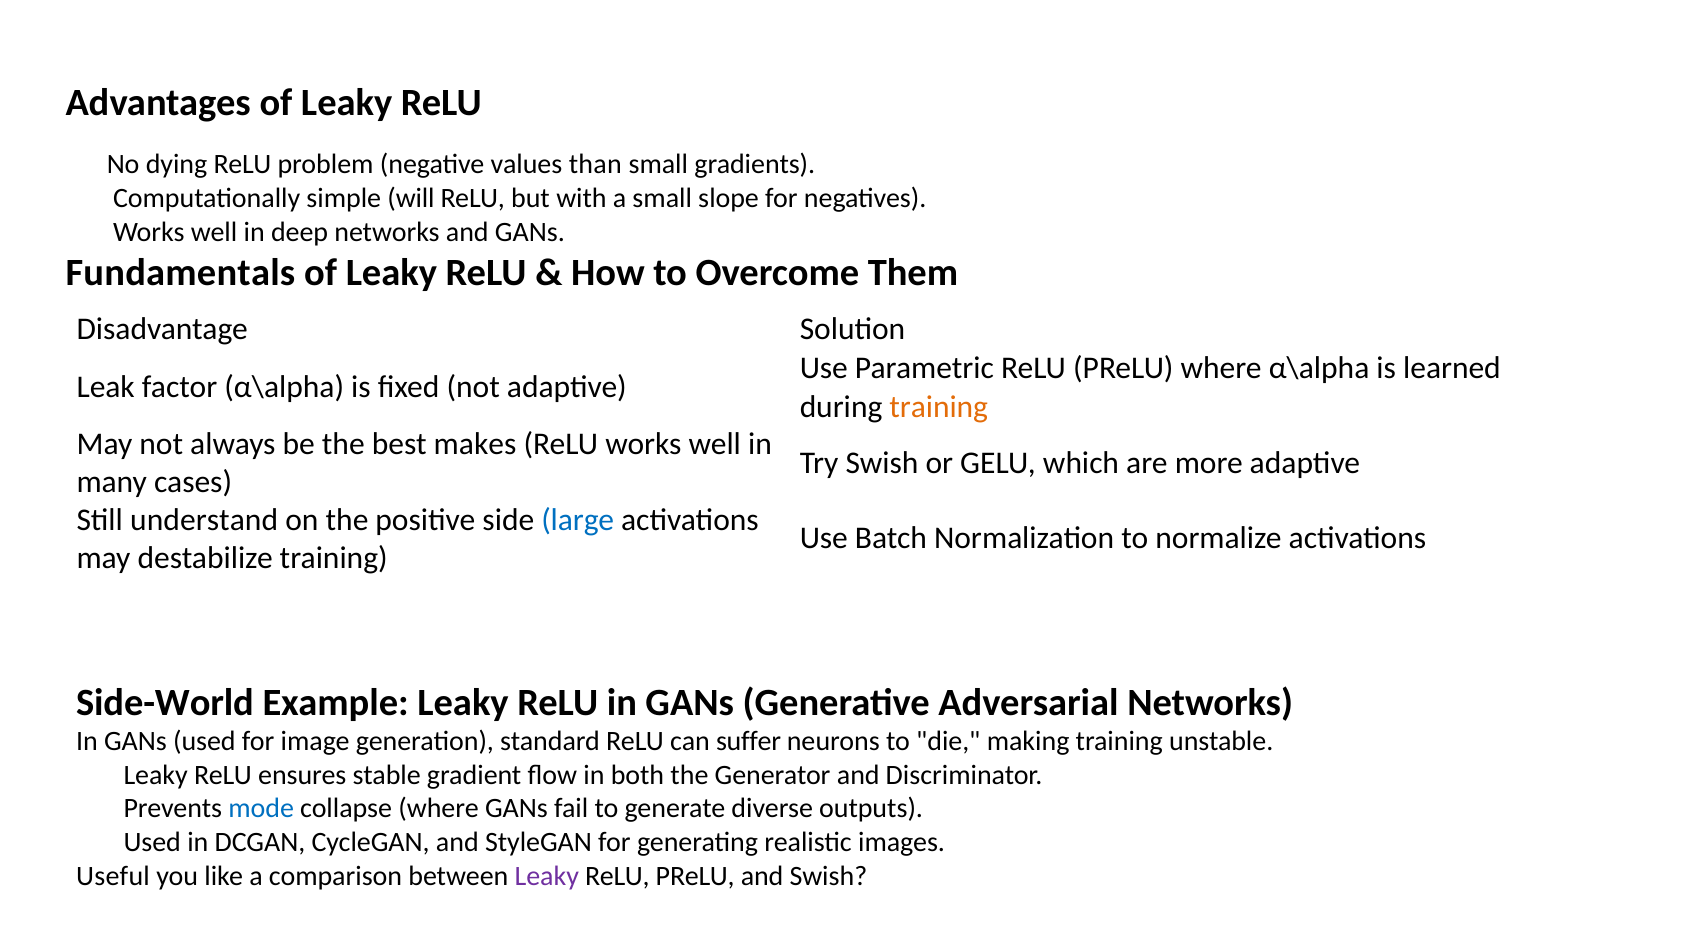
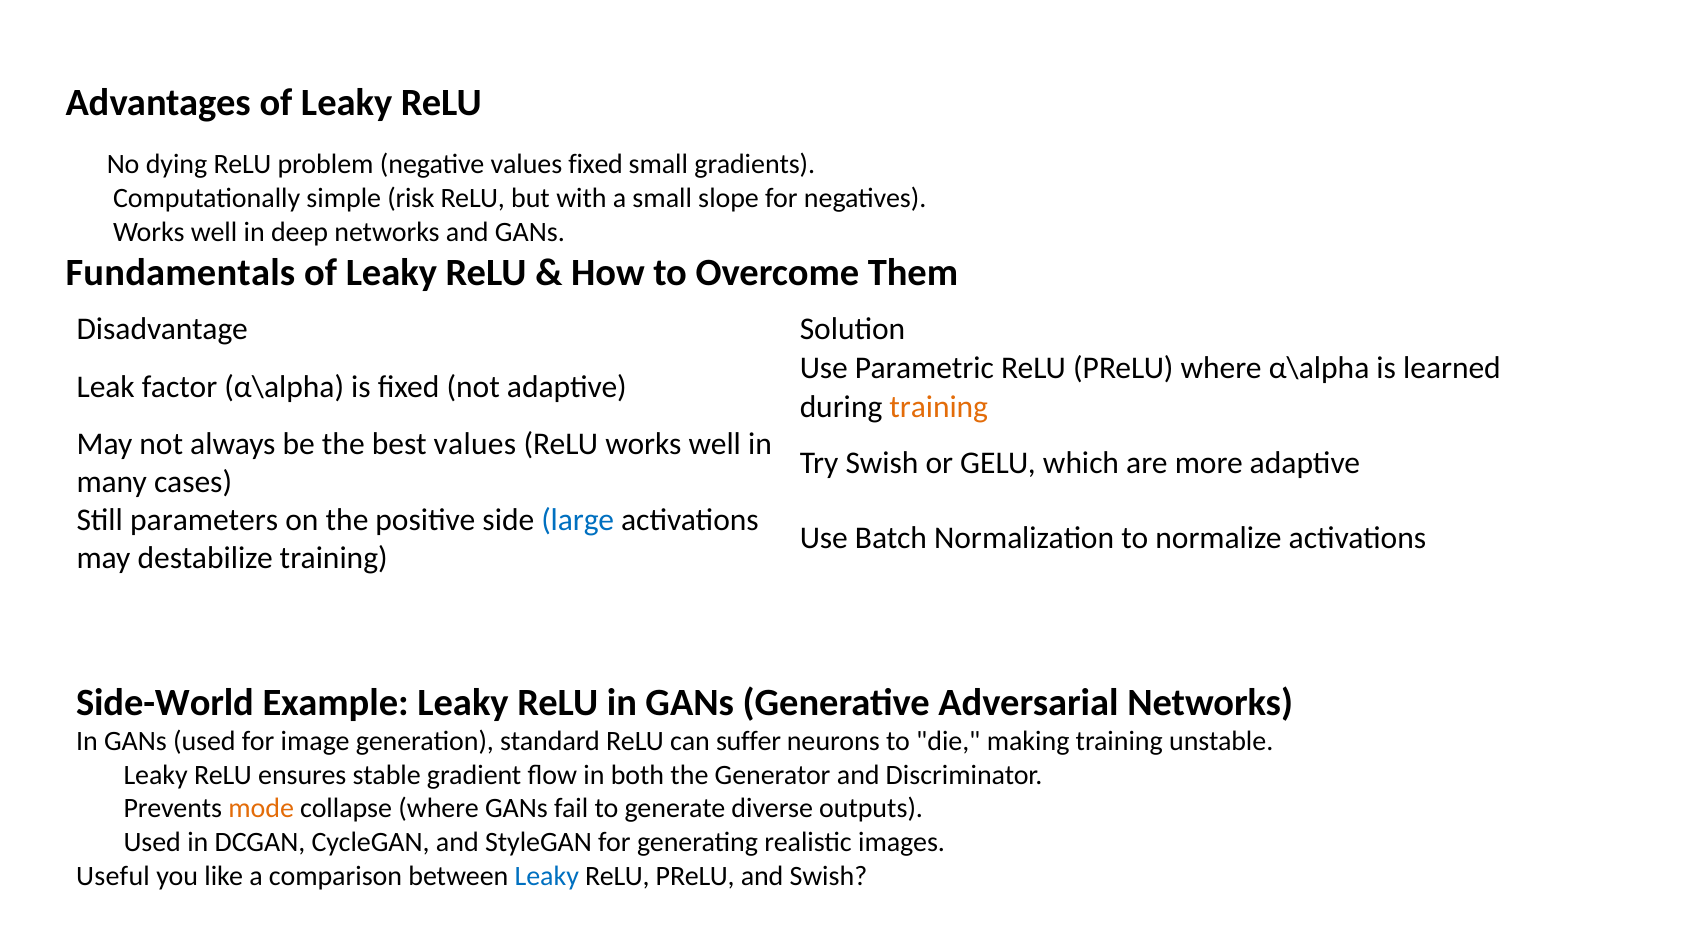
values than: than -> fixed (596, 165)
will: will -> risk (411, 198)
best makes: makes -> values (475, 444)
understand: understand -> parameters (204, 520)
mode colour: blue -> orange (261, 809)
Leaky colour: purple -> blue (547, 876)
